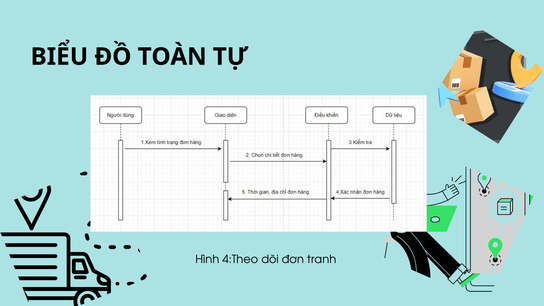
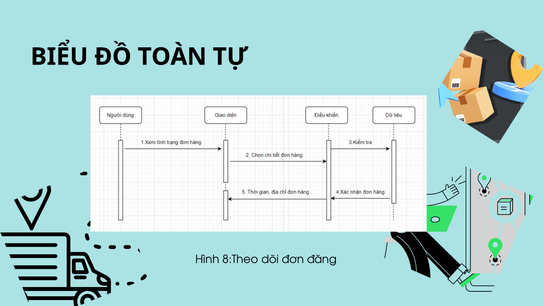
4:Theo: 4:Theo -> 8:Theo (240, 259)
tranh: tranh -> đăng (322, 259)
